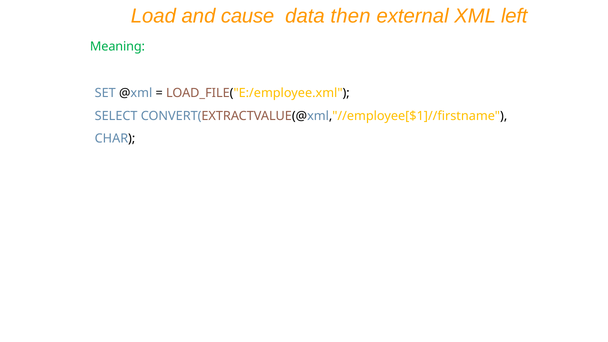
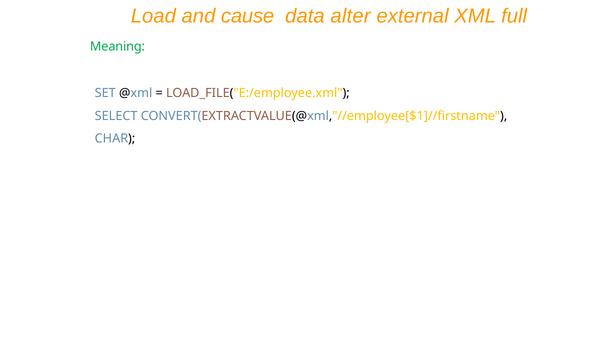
then: then -> alter (351, 16)
left: left -> full (514, 16)
